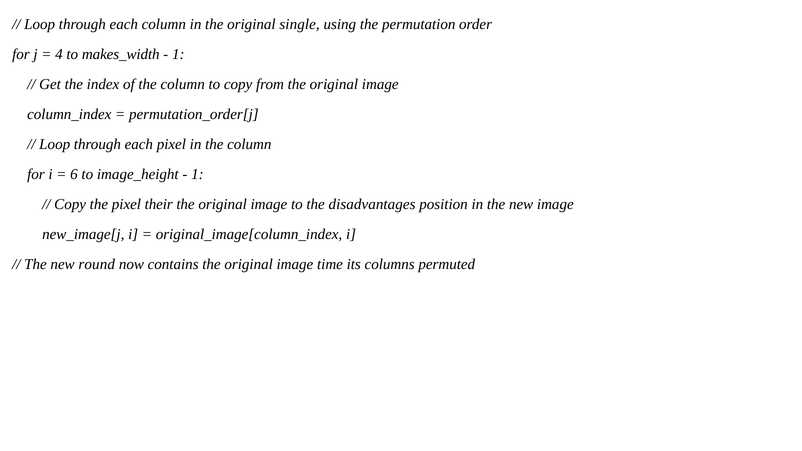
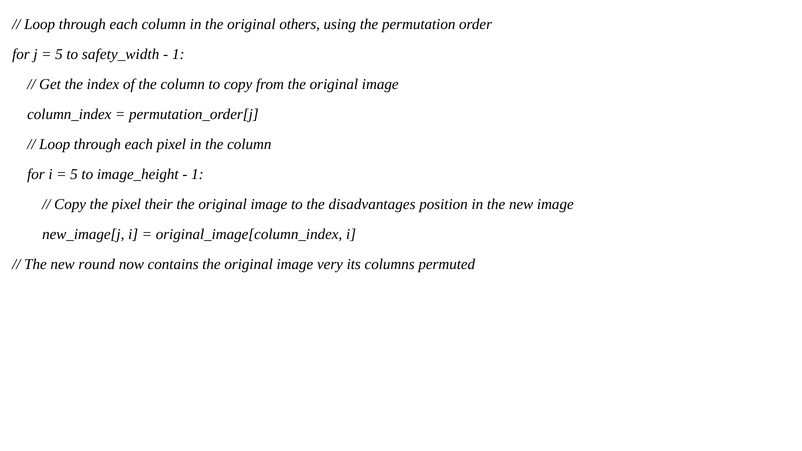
single: single -> others (300, 24)
4: 4 -> 5 (59, 54)
makes_width: makes_width -> safety_width (121, 54)
6: 6 -> 5 (74, 174)
time: time -> very (330, 264)
